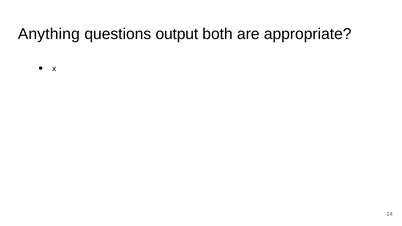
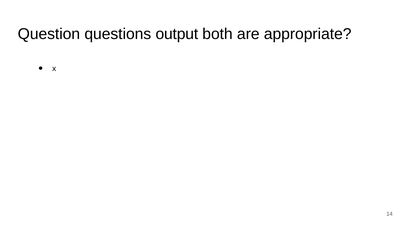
Anything: Anything -> Question (49, 34)
